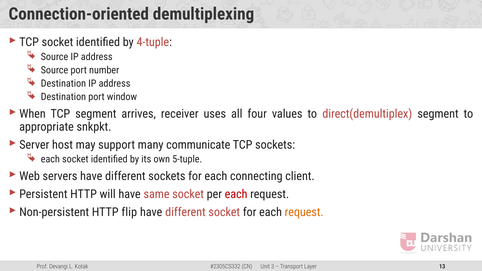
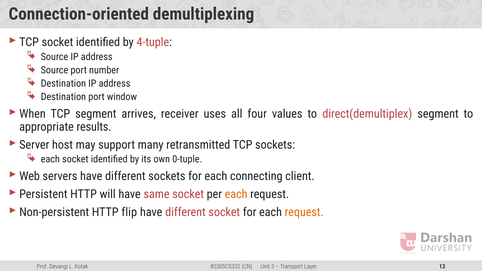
snkpkt: snkpkt -> results (94, 127)
communicate: communicate -> retransmitted (198, 145)
5-tuple: 5-tuple -> 0-tuple (187, 159)
each colour: red -> orange (236, 194)
